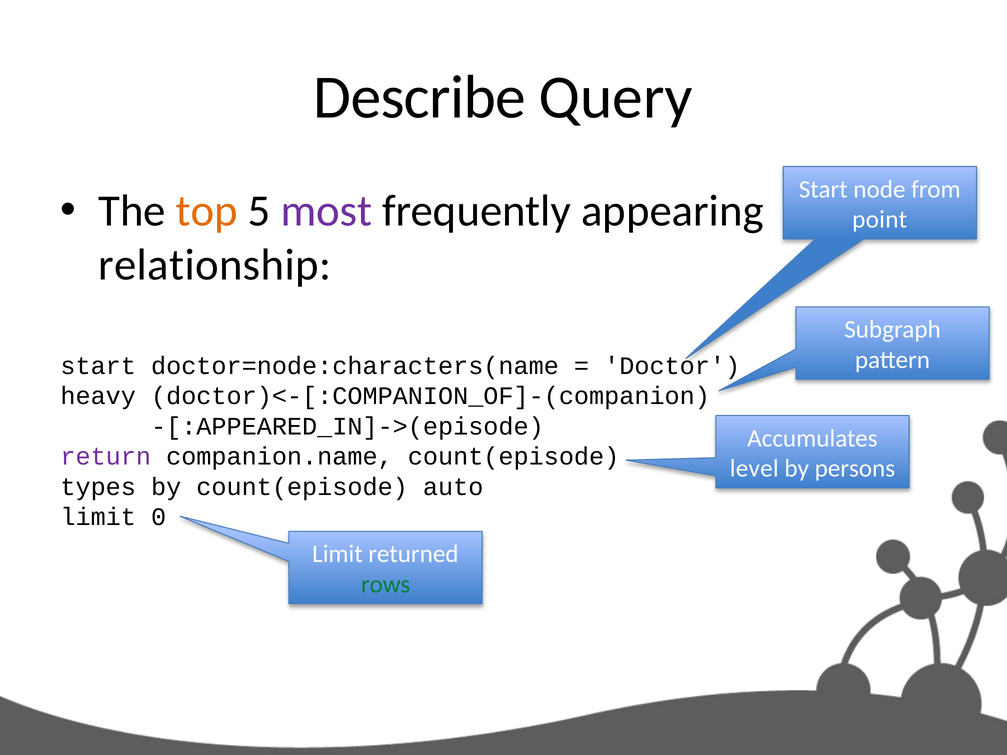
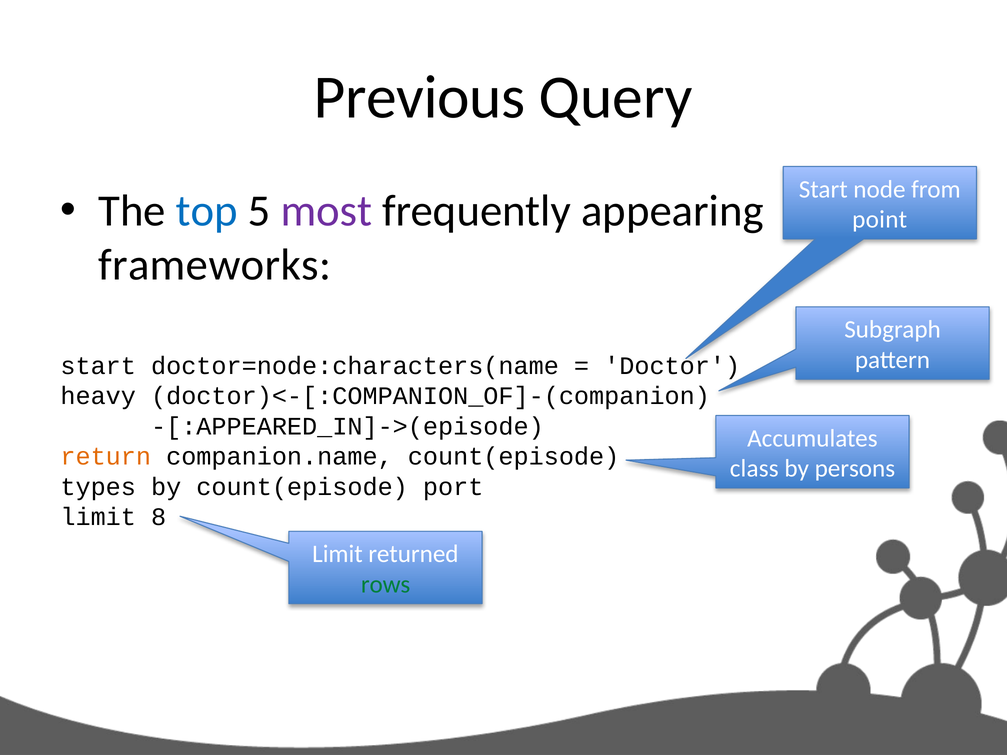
Describe: Describe -> Previous (419, 97)
top colour: orange -> blue (207, 211)
relationship: relationship -> frameworks (215, 265)
return colour: purple -> orange (106, 457)
level: level -> class (754, 469)
auto: auto -> port (453, 487)
0: 0 -> 8 (159, 517)
